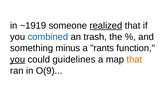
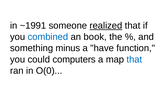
~1919: ~1919 -> ~1991 (33, 26)
trash: trash -> book (95, 37)
rants: rants -> have (102, 48)
you underline: present -> none (18, 59)
guidelines: guidelines -> computers (74, 59)
that colour: orange -> blue (134, 59)
O(9: O(9 -> O(0 (49, 70)
